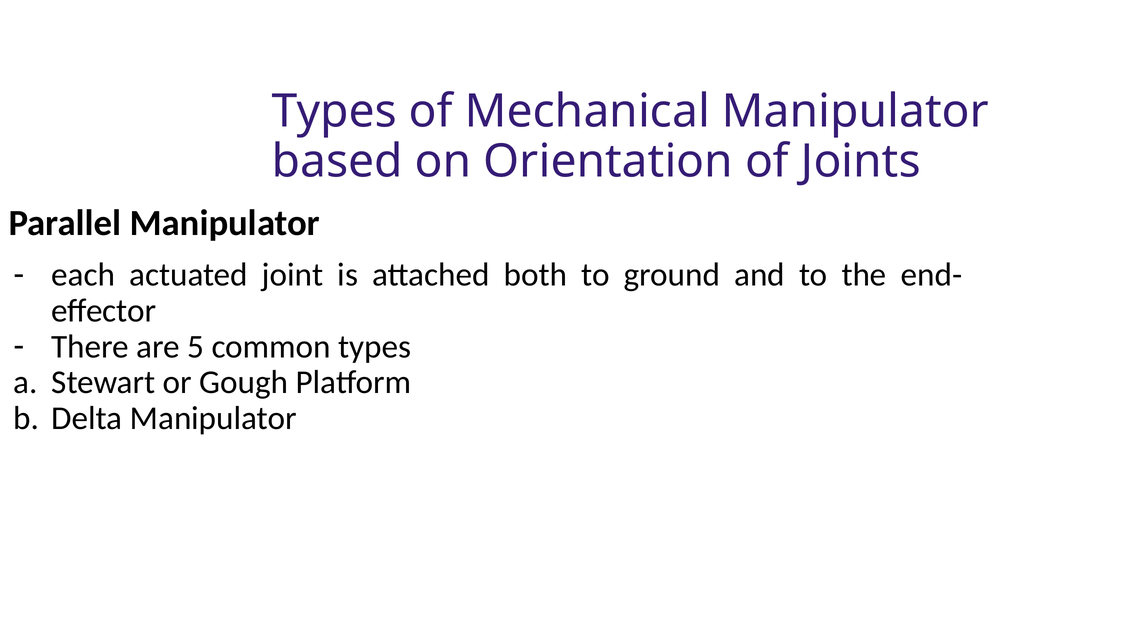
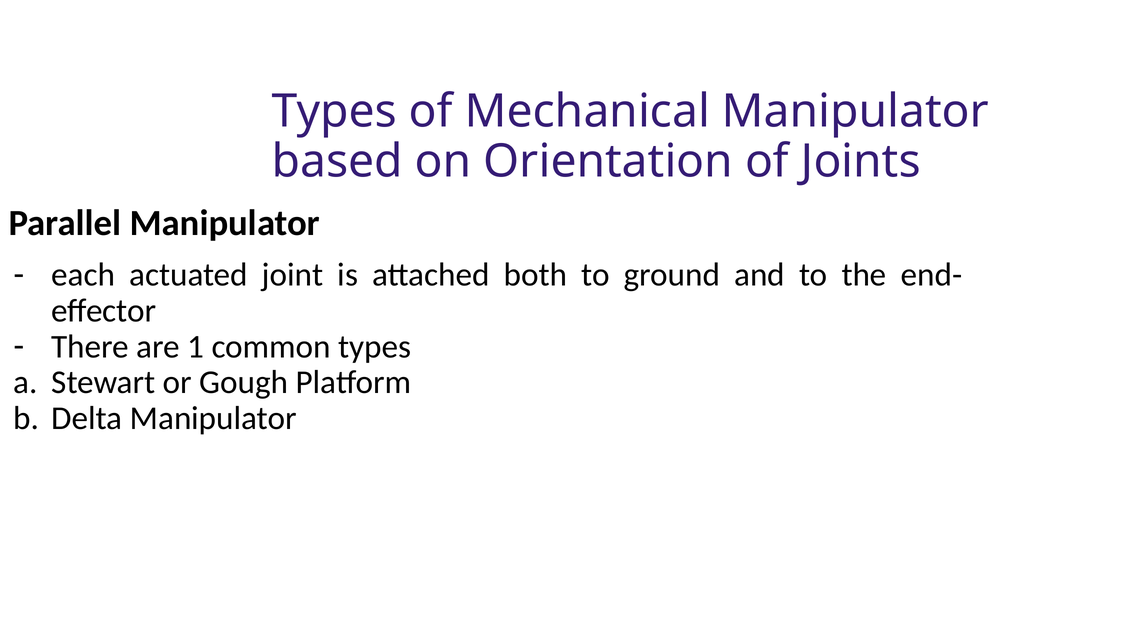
5: 5 -> 1 (196, 347)
